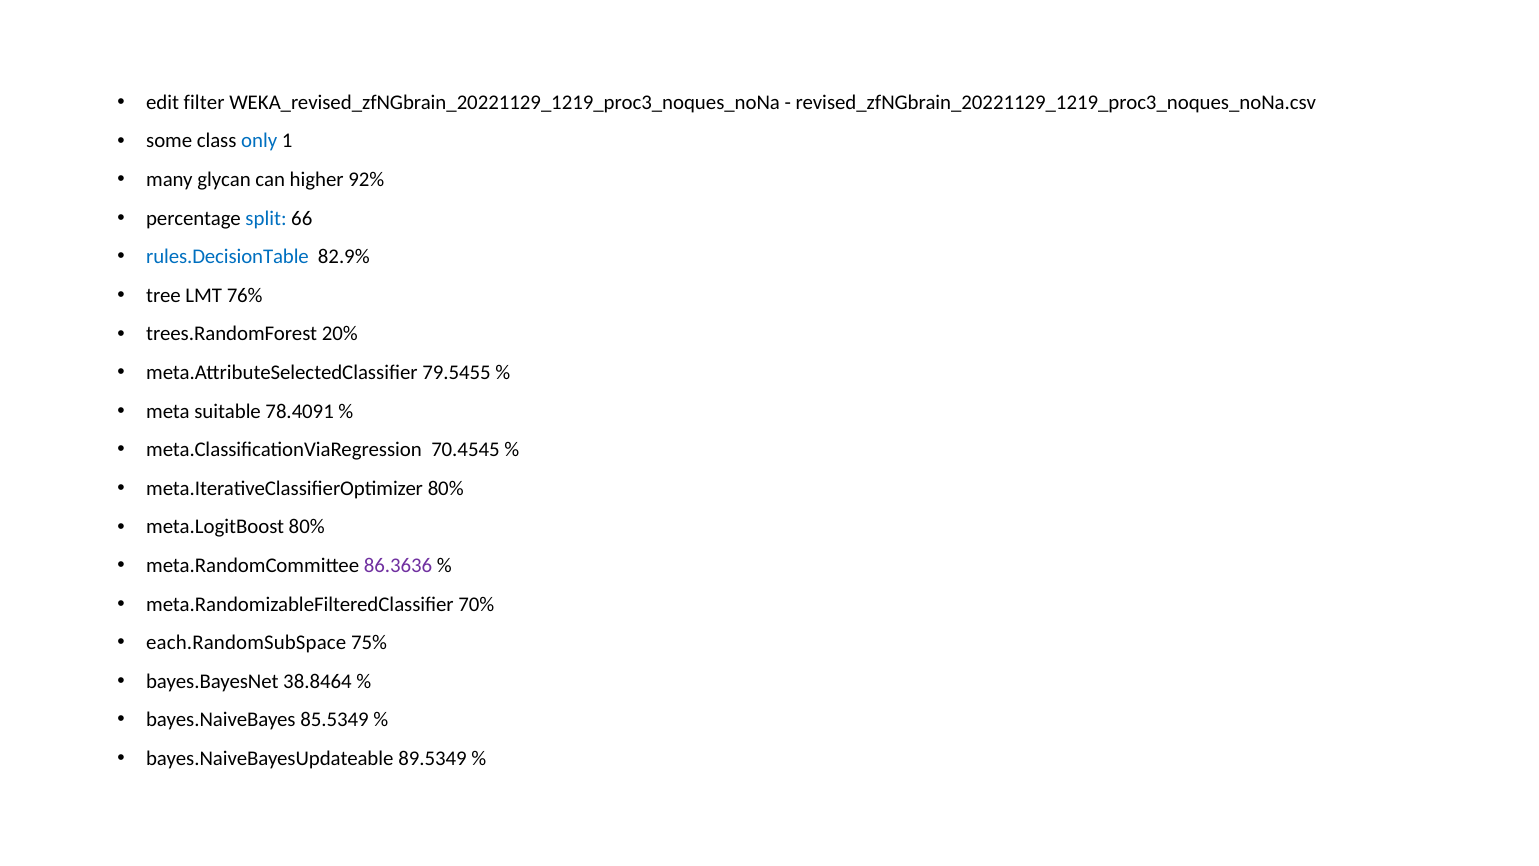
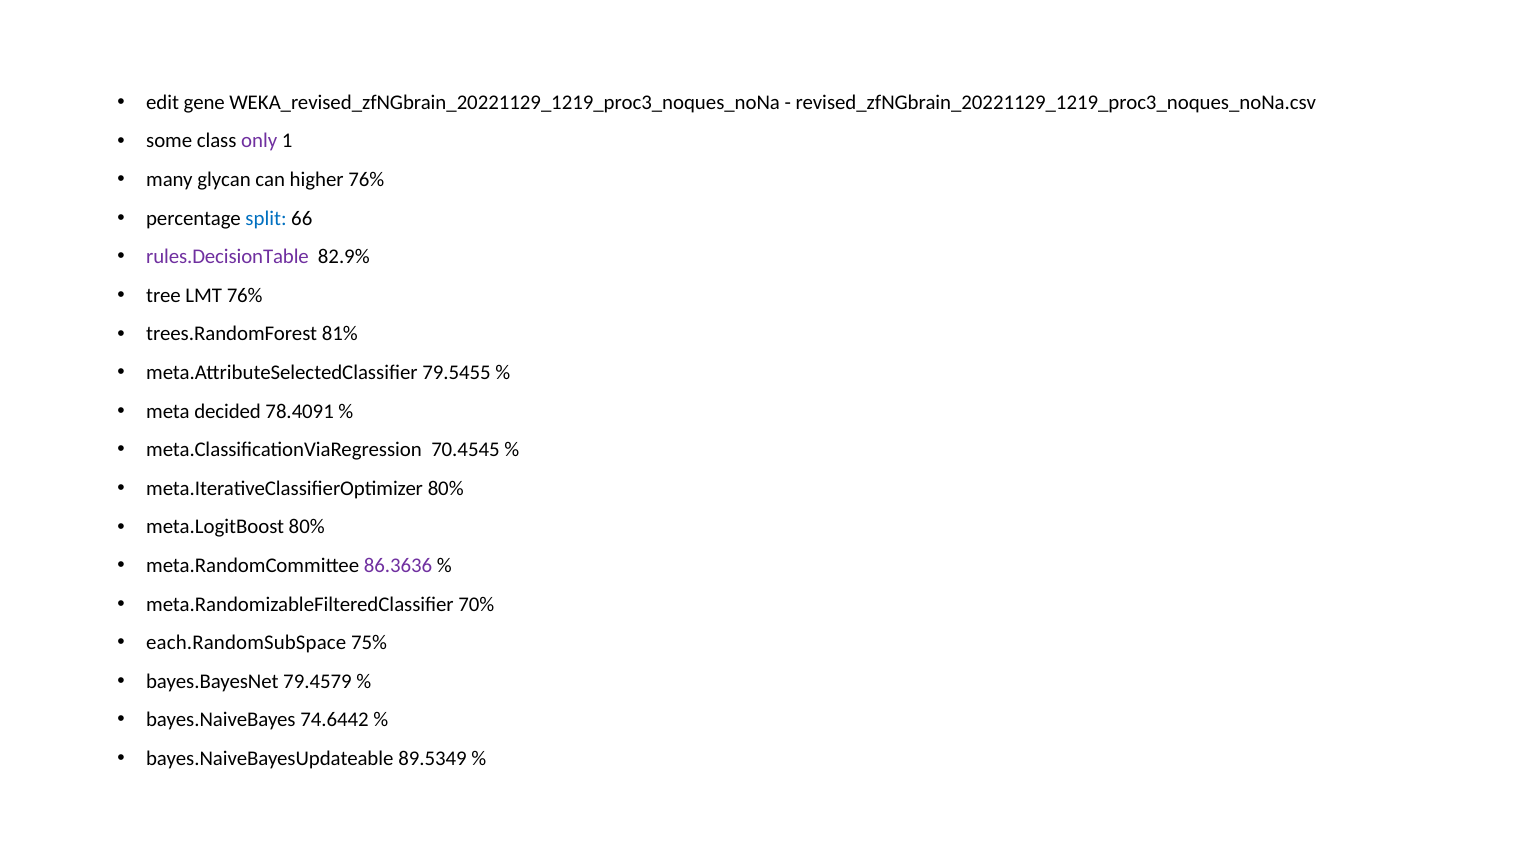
filter: filter -> gene (204, 102)
only colour: blue -> purple (259, 141)
higher 92%: 92% -> 76% (366, 180)
rules.DecisionTable colour: blue -> purple (227, 257)
20%: 20% -> 81% (340, 334)
suitable: suitable -> decided (228, 411)
38.8464: 38.8464 -> 79.4579 (317, 681)
85.5349: 85.5349 -> 74.6442 (335, 720)
